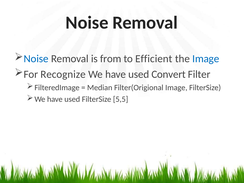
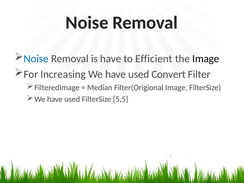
is from: from -> have (111, 59)
Image colour: blue -> black (206, 59)
Recognize: Recognize -> Increasing (63, 74)
